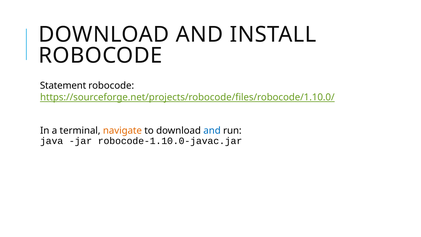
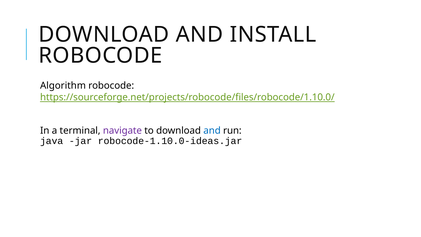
Statement: Statement -> Algorithm (63, 86)
navigate colour: orange -> purple (122, 131)
robocode-1.10.0-javac.jar: robocode-1.10.0-javac.jar -> robocode-1.10.0-ideas.jar (170, 141)
